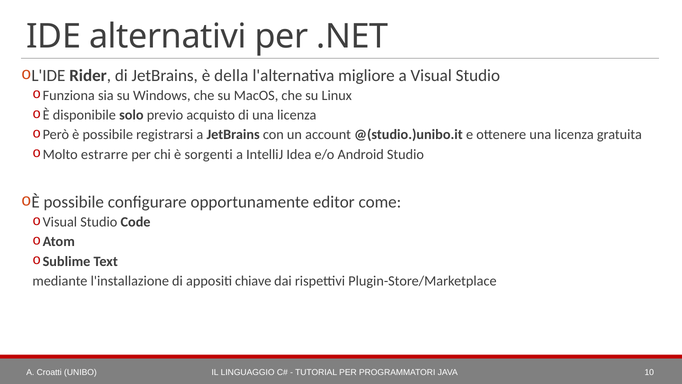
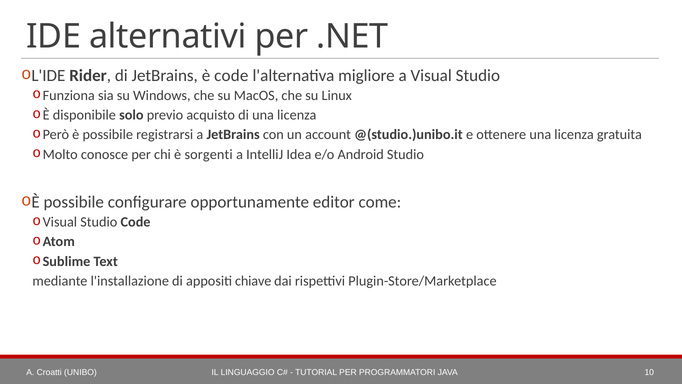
è della: della -> code (231, 76)
estrarre: estrarre -> conosce (105, 154)
